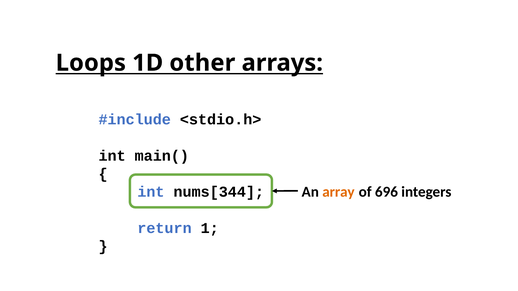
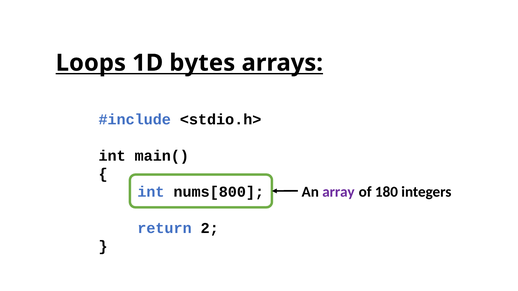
other: other -> bytes (202, 63)
array colour: orange -> purple (338, 192)
696: 696 -> 180 (386, 192)
nums[344: nums[344 -> nums[800 (219, 192)
1: 1 -> 2 (210, 229)
